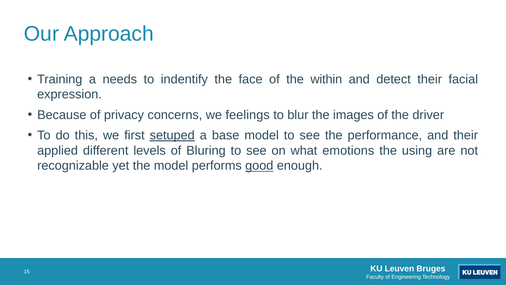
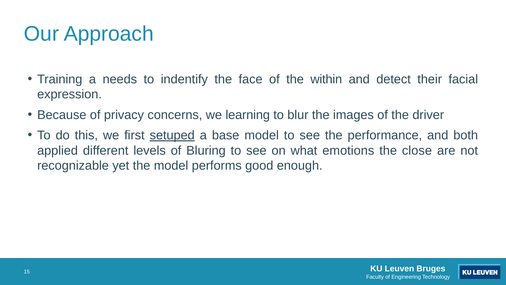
feelings: feelings -> learning (248, 115)
and their: their -> both (466, 135)
using: using -> close (417, 150)
good underline: present -> none (259, 166)
